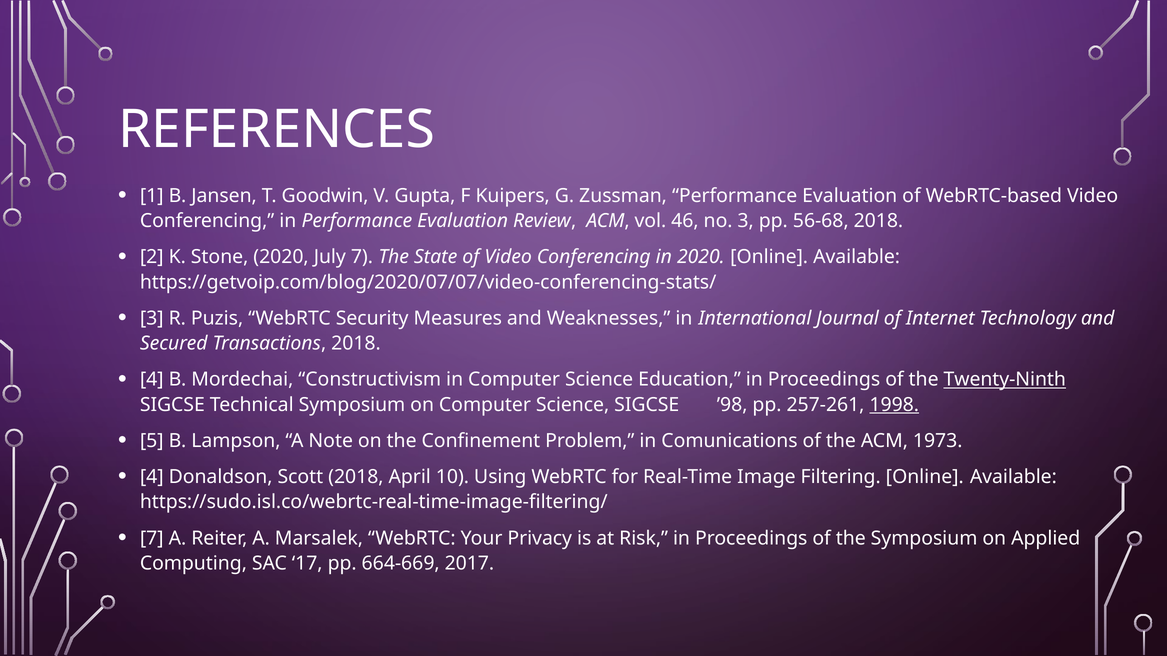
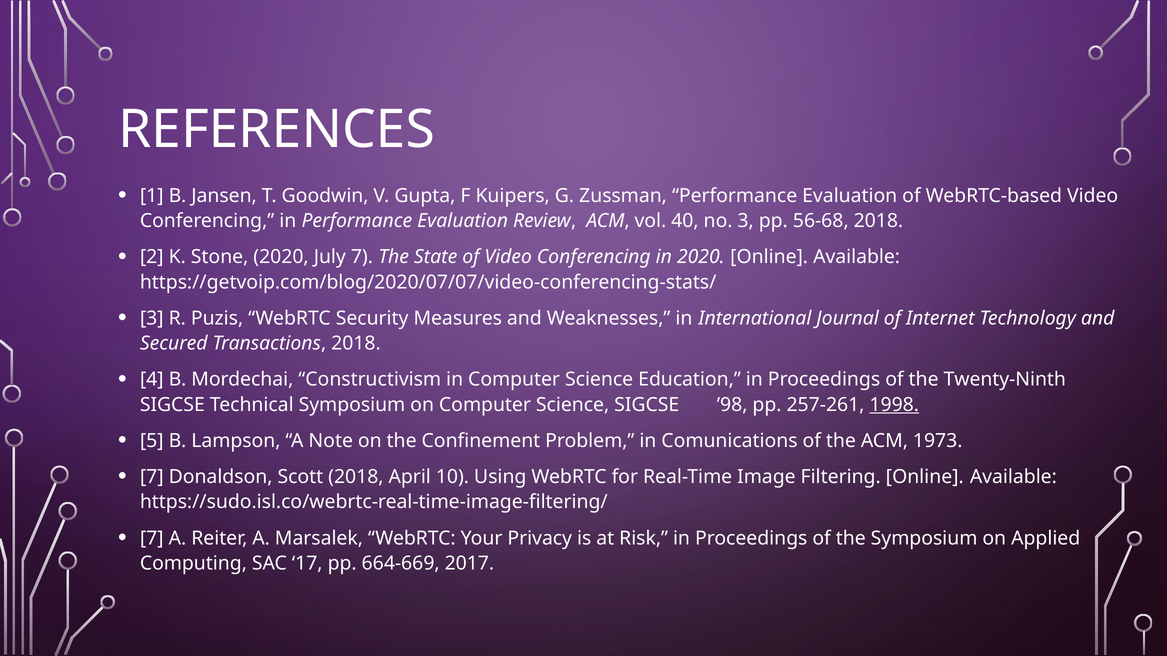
46: 46 -> 40 (685, 221)
Twenty-Ninth underline: present -> none (1005, 380)
4: 4 -> 7 (152, 477)
